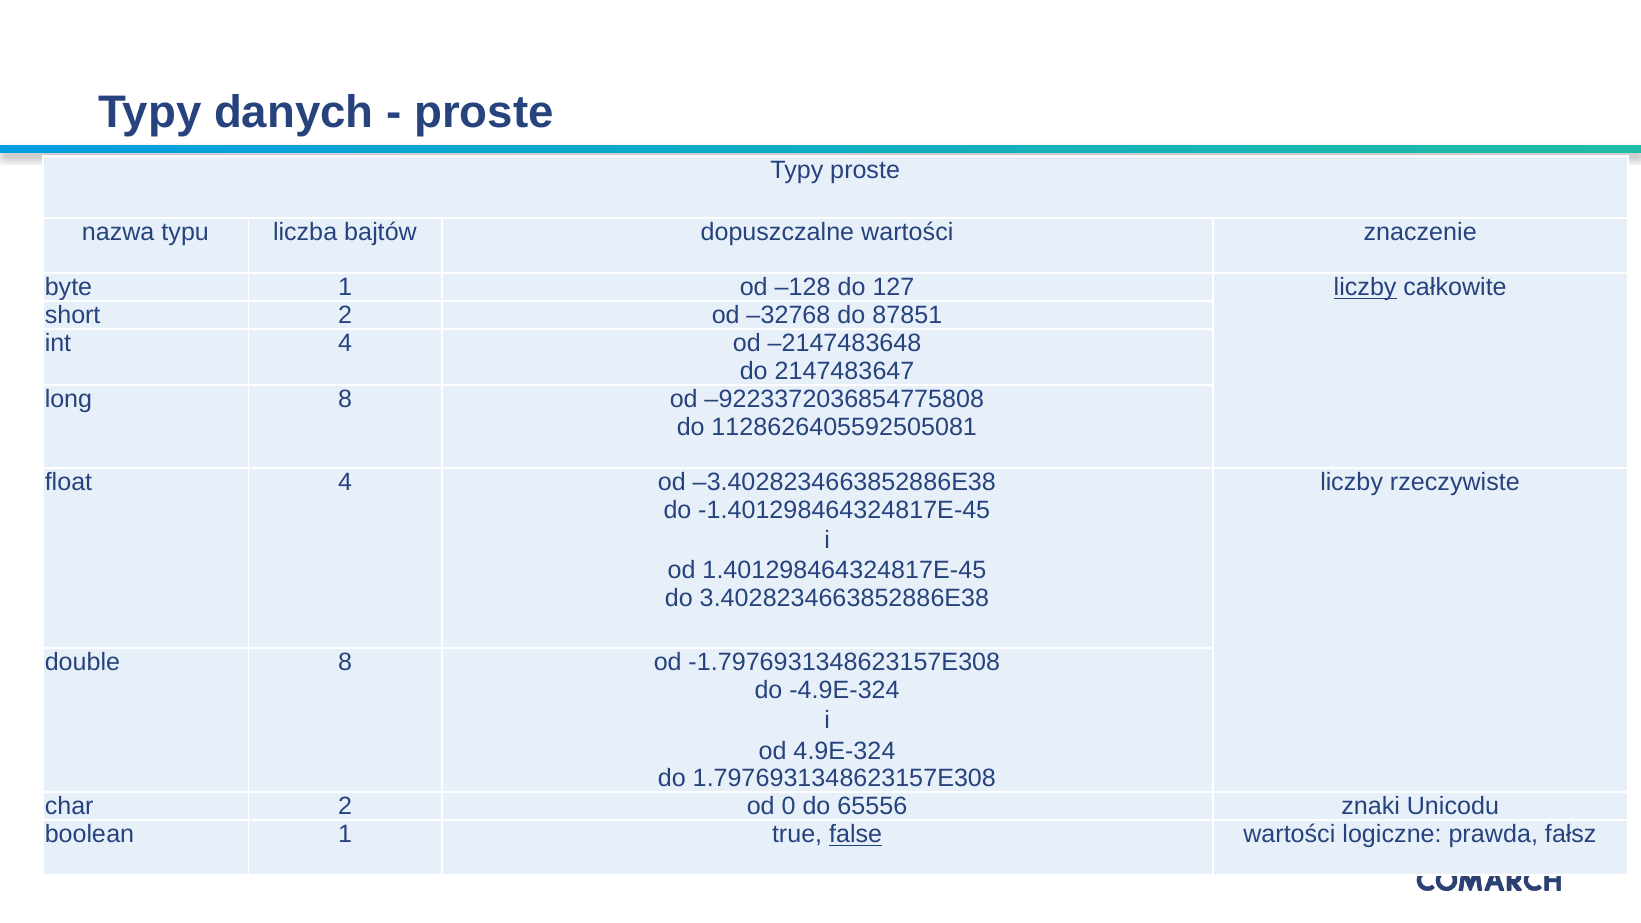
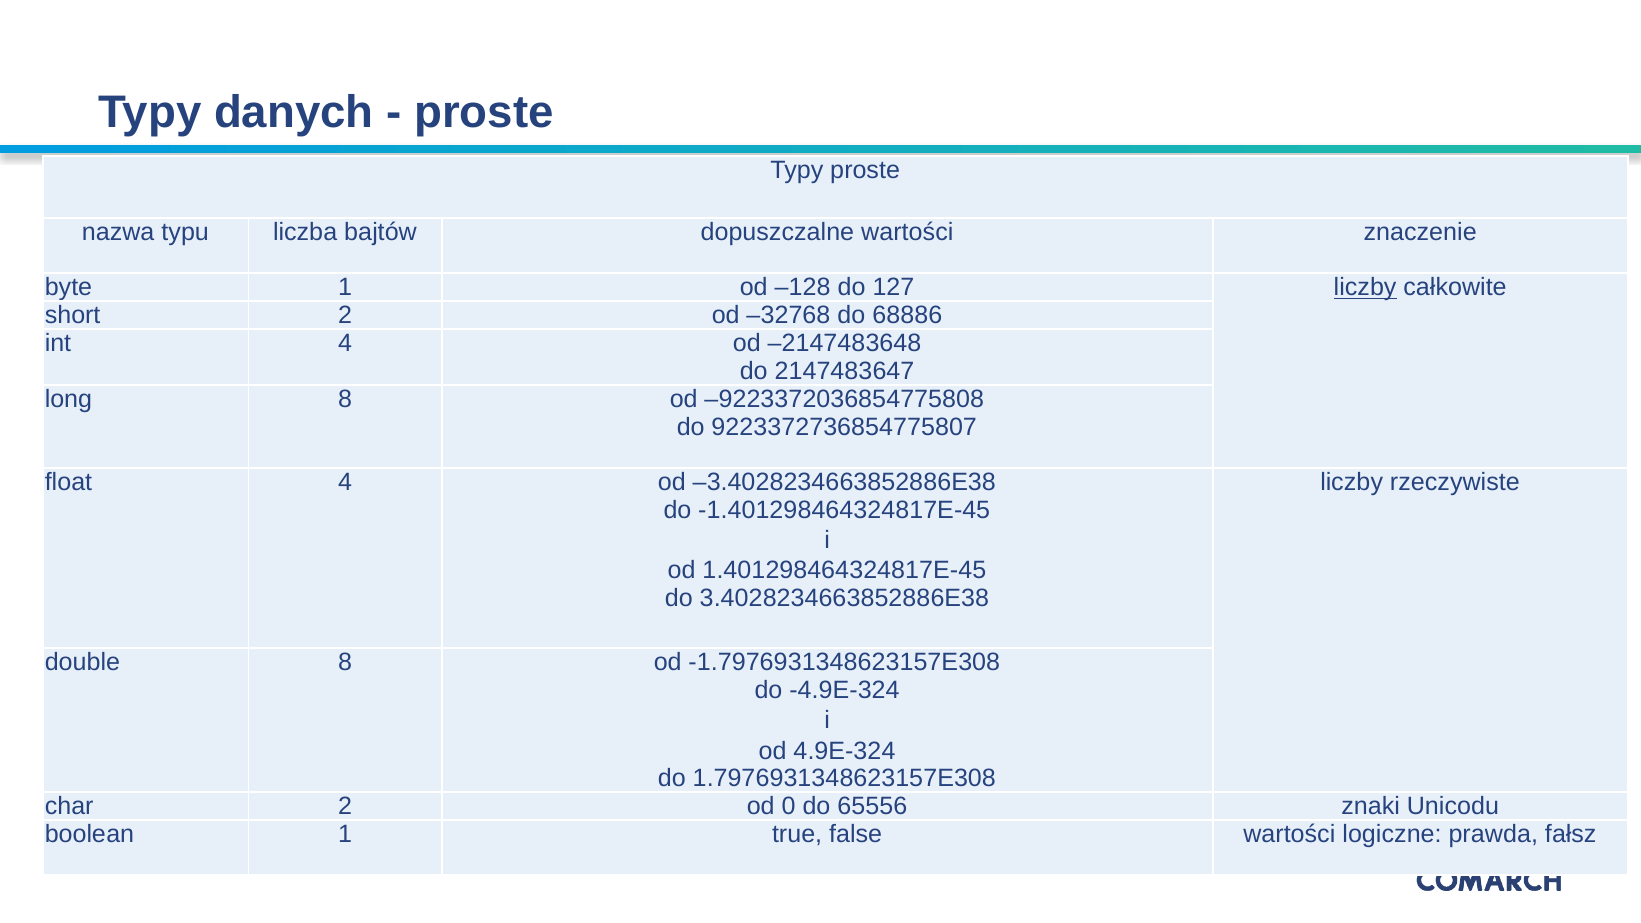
87851: 87851 -> 68886 (907, 316)
1128626405592505081: 1128626405592505081 -> 9223372736854775807 (844, 427)
false underline: present -> none (856, 835)
